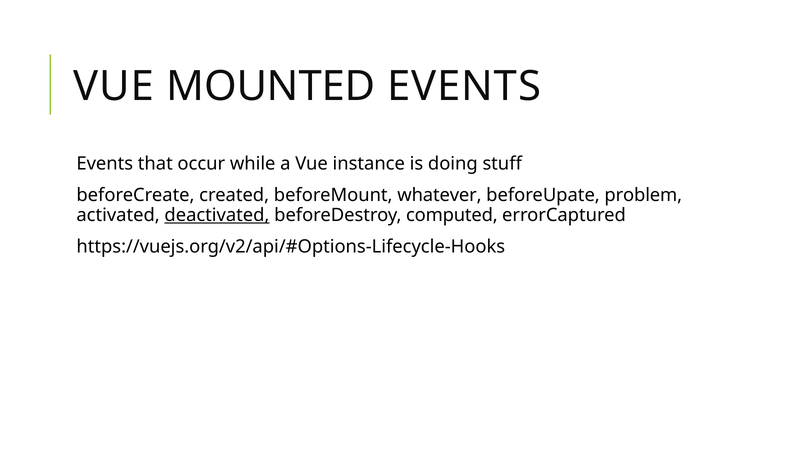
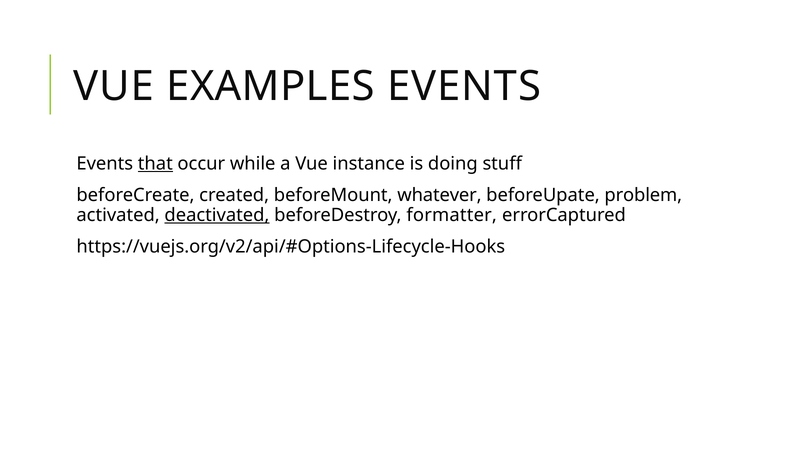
MOUNTED: MOUNTED -> EXAMPLES (271, 86)
that underline: none -> present (155, 163)
computed: computed -> formatter (452, 215)
